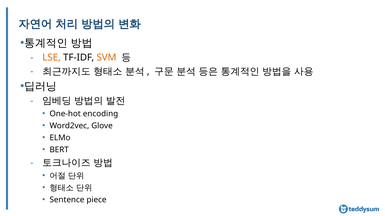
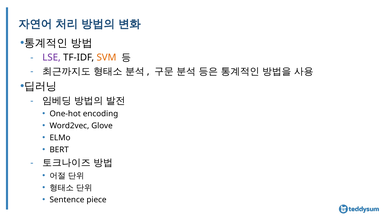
LSE colour: orange -> purple (51, 58)
